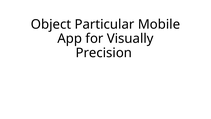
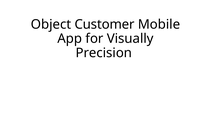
Particular: Particular -> Customer (105, 24)
